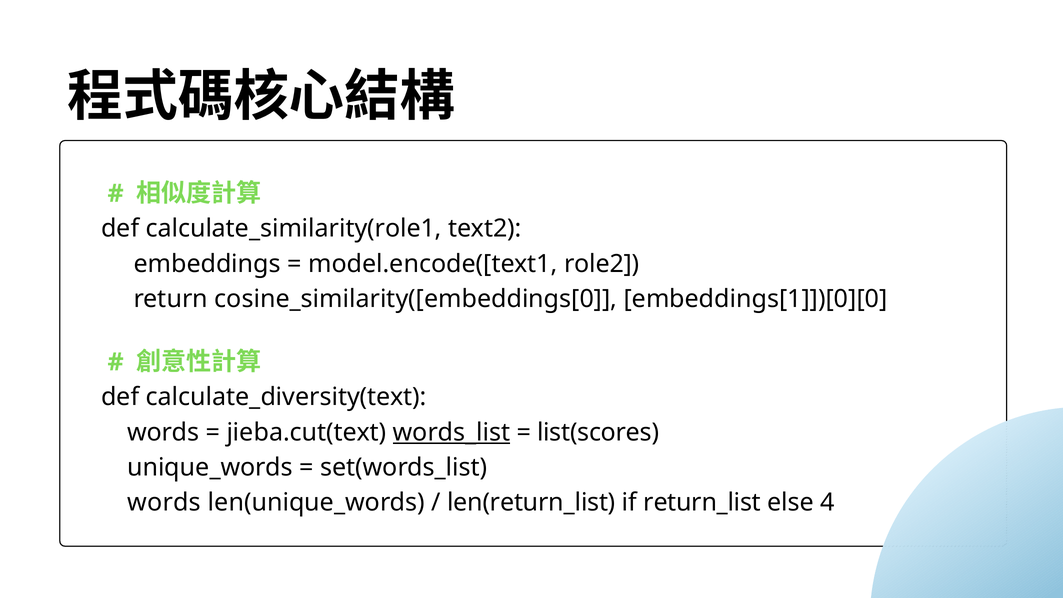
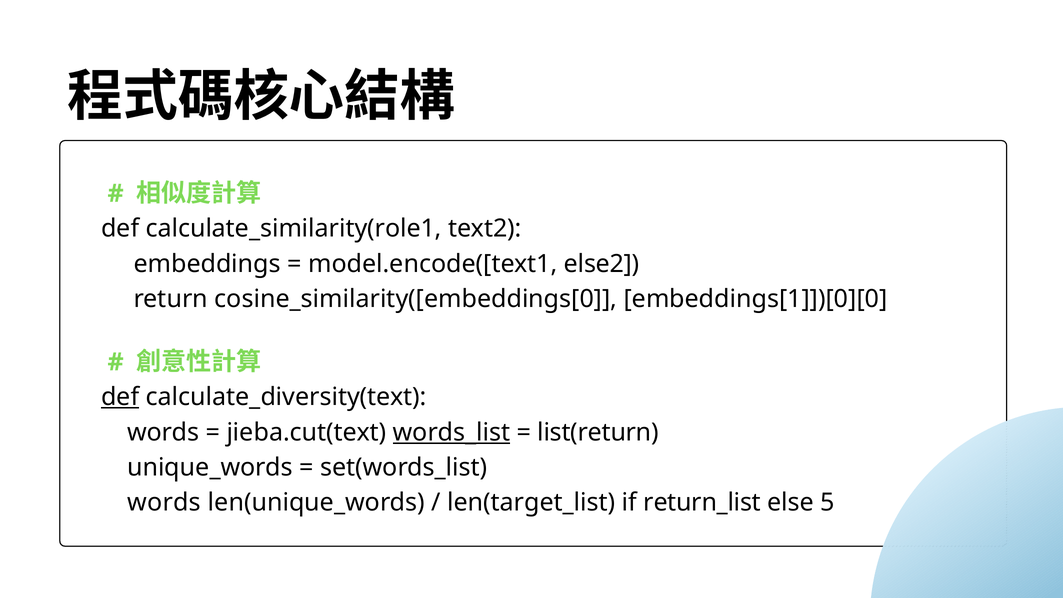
role2: role2 -> else2 (602, 264)
def underline: none -> present (120, 397)
list(scores: list(scores -> list(return (598, 432)
len(return_list: len(return_list -> len(target_list (531, 502)
4: 4 -> 5 (828, 502)
